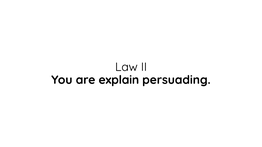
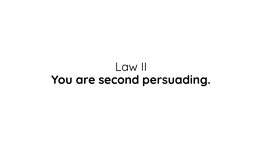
explain: explain -> second (119, 80)
